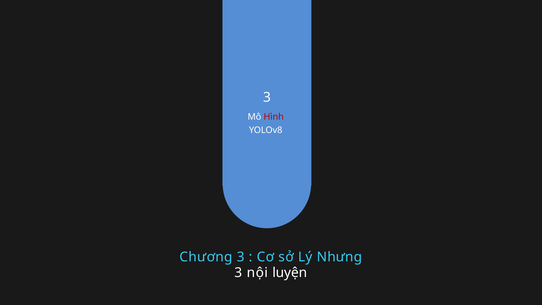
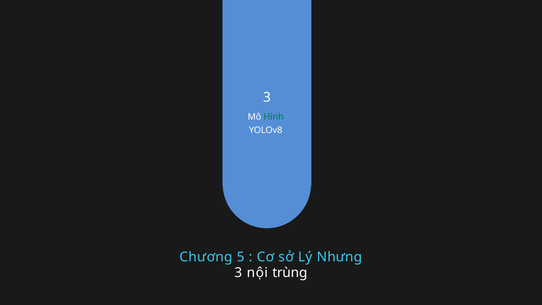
Hình colour: red -> green (274, 117)
Chương 3: 3 -> 5 (241, 257)
luyện: luyện -> trùng (290, 273)
